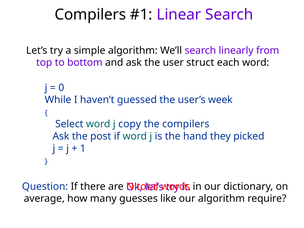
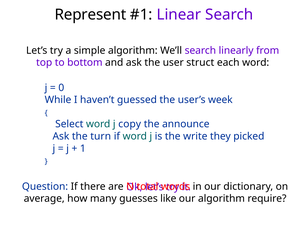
Compilers: Compilers -> Represent (90, 15)
the compilers: compilers -> announce (186, 124)
post: post -> turn (101, 136)
hand: hand -> write (195, 136)
